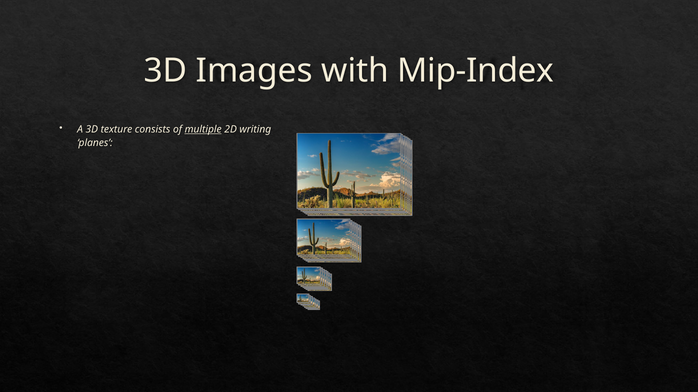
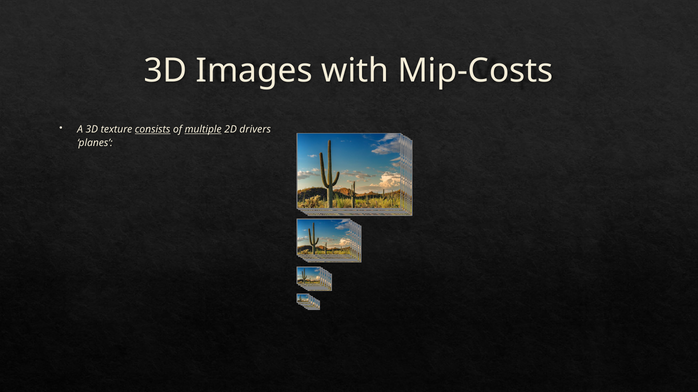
Mip-Index: Mip-Index -> Mip-Costs (475, 71)
consists underline: none -> present (153, 130)
writing: writing -> drivers (255, 130)
